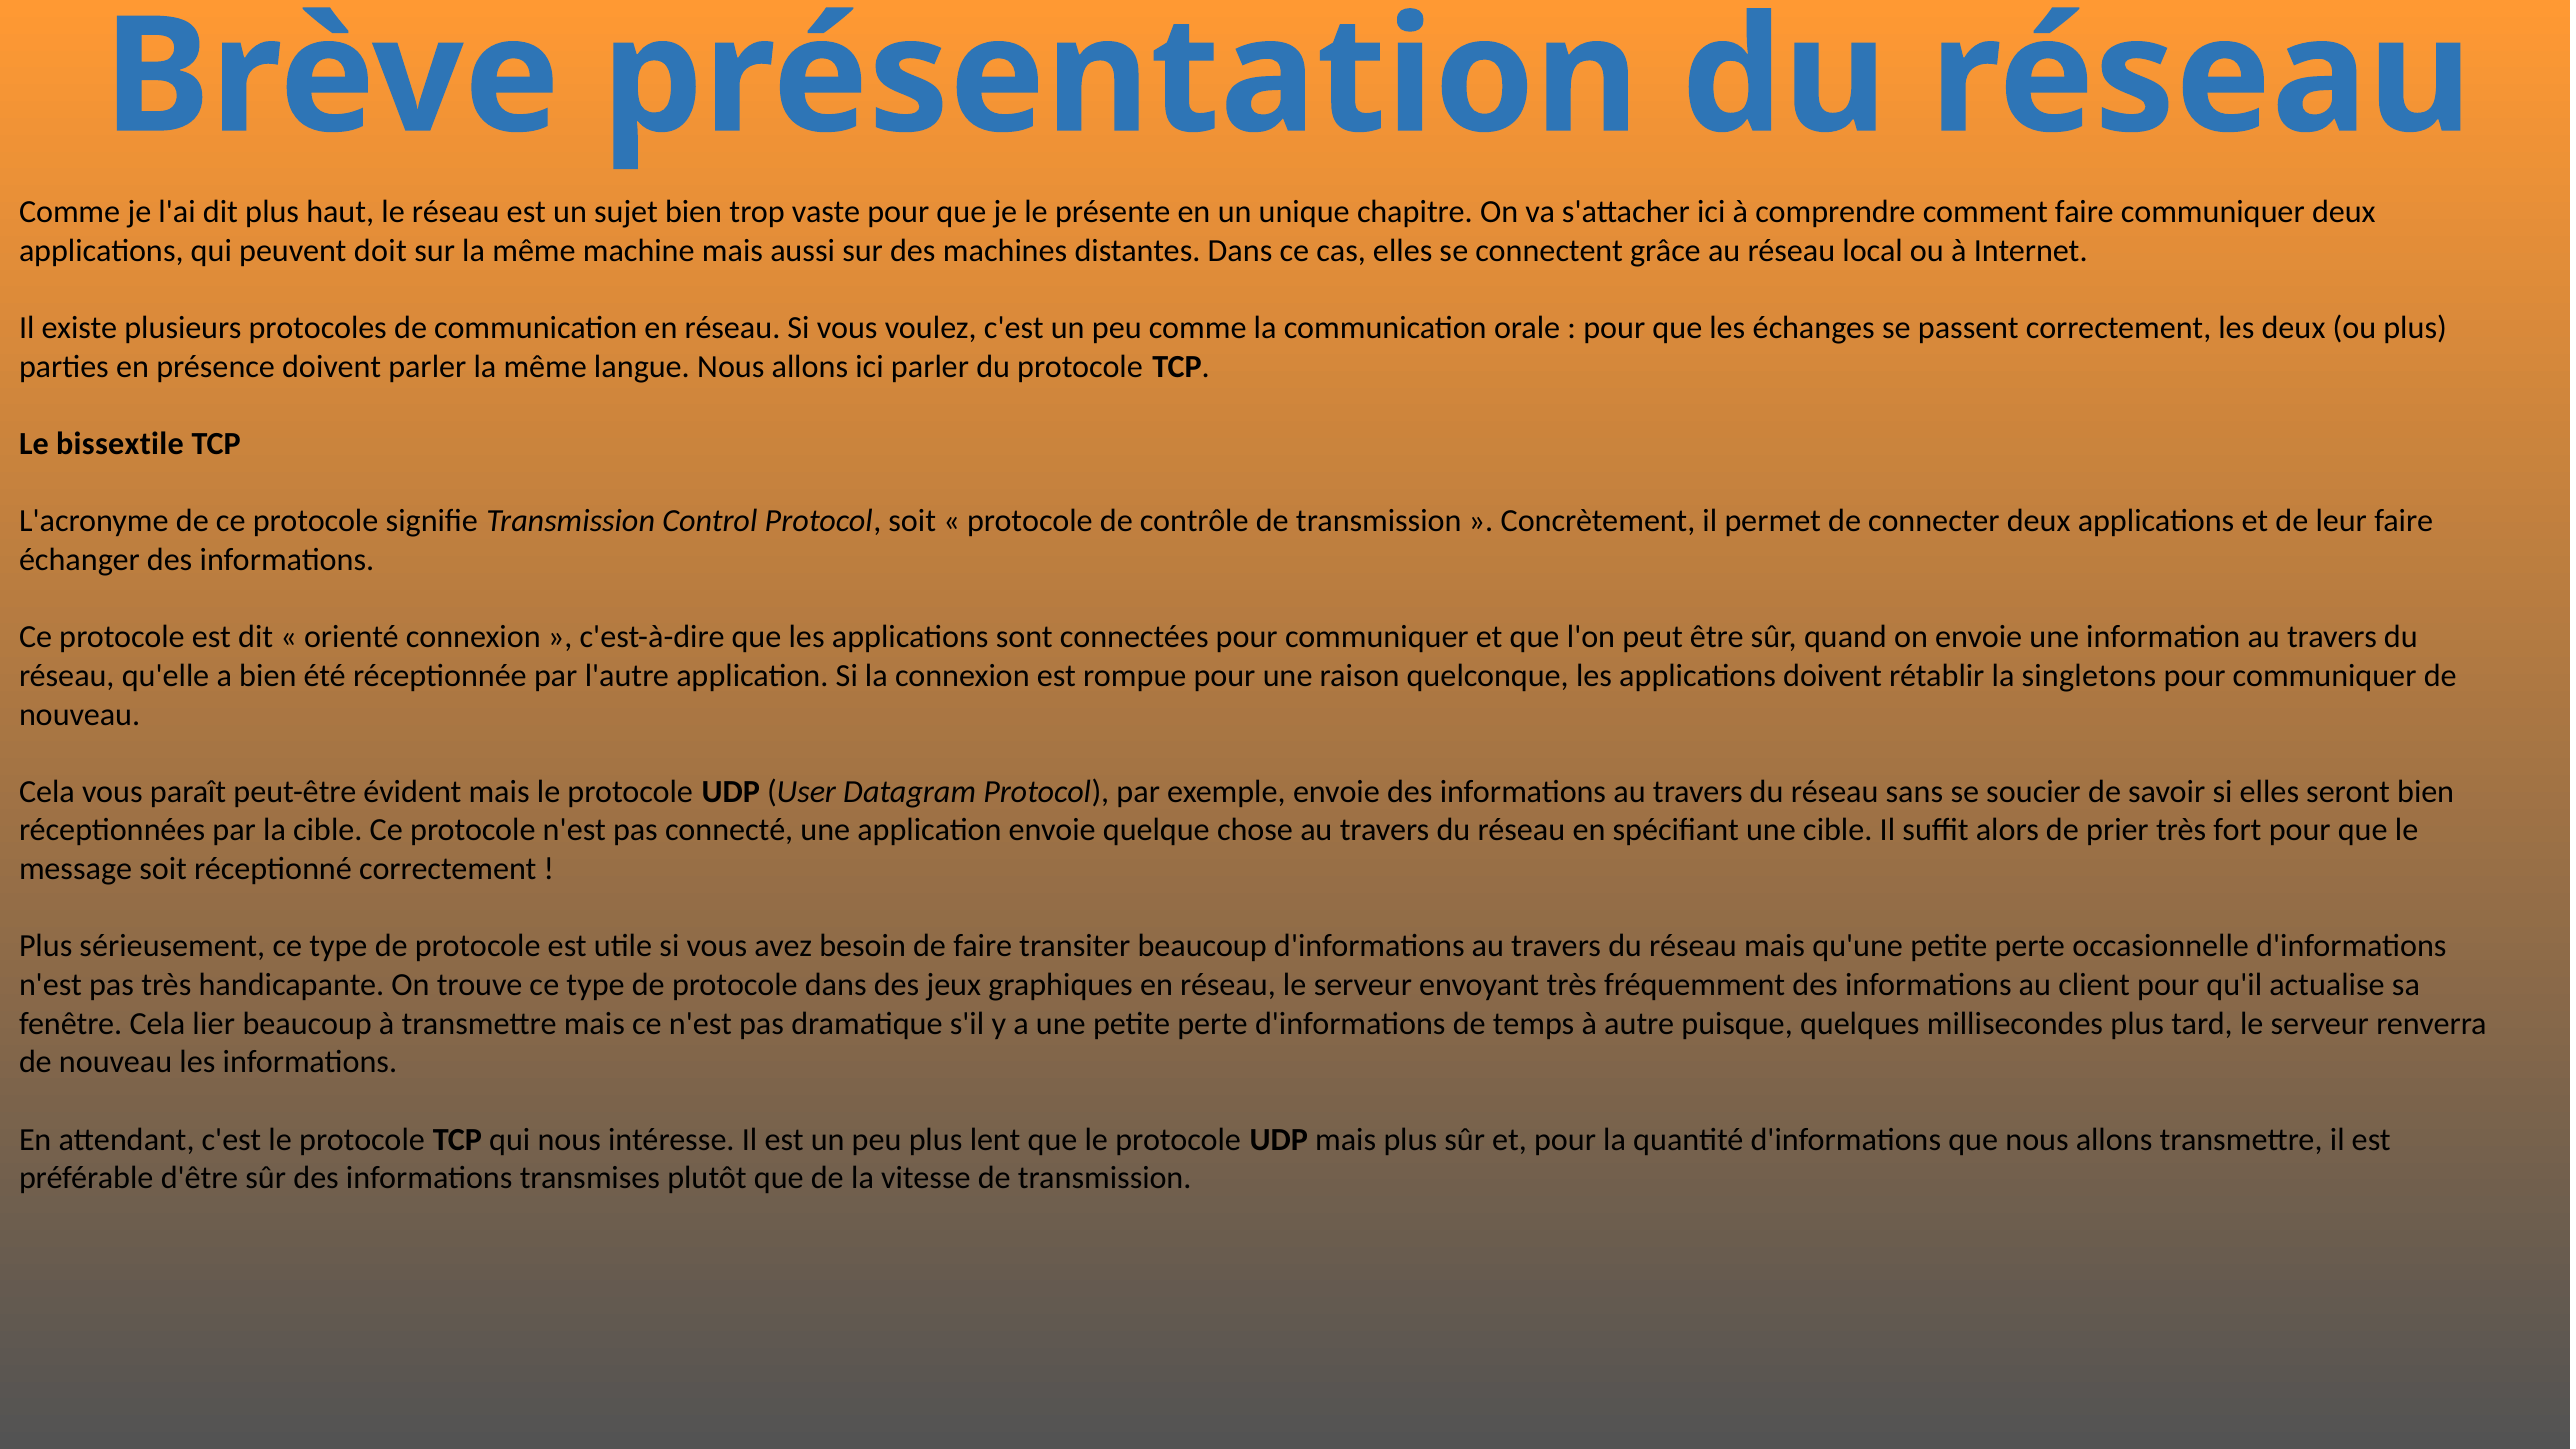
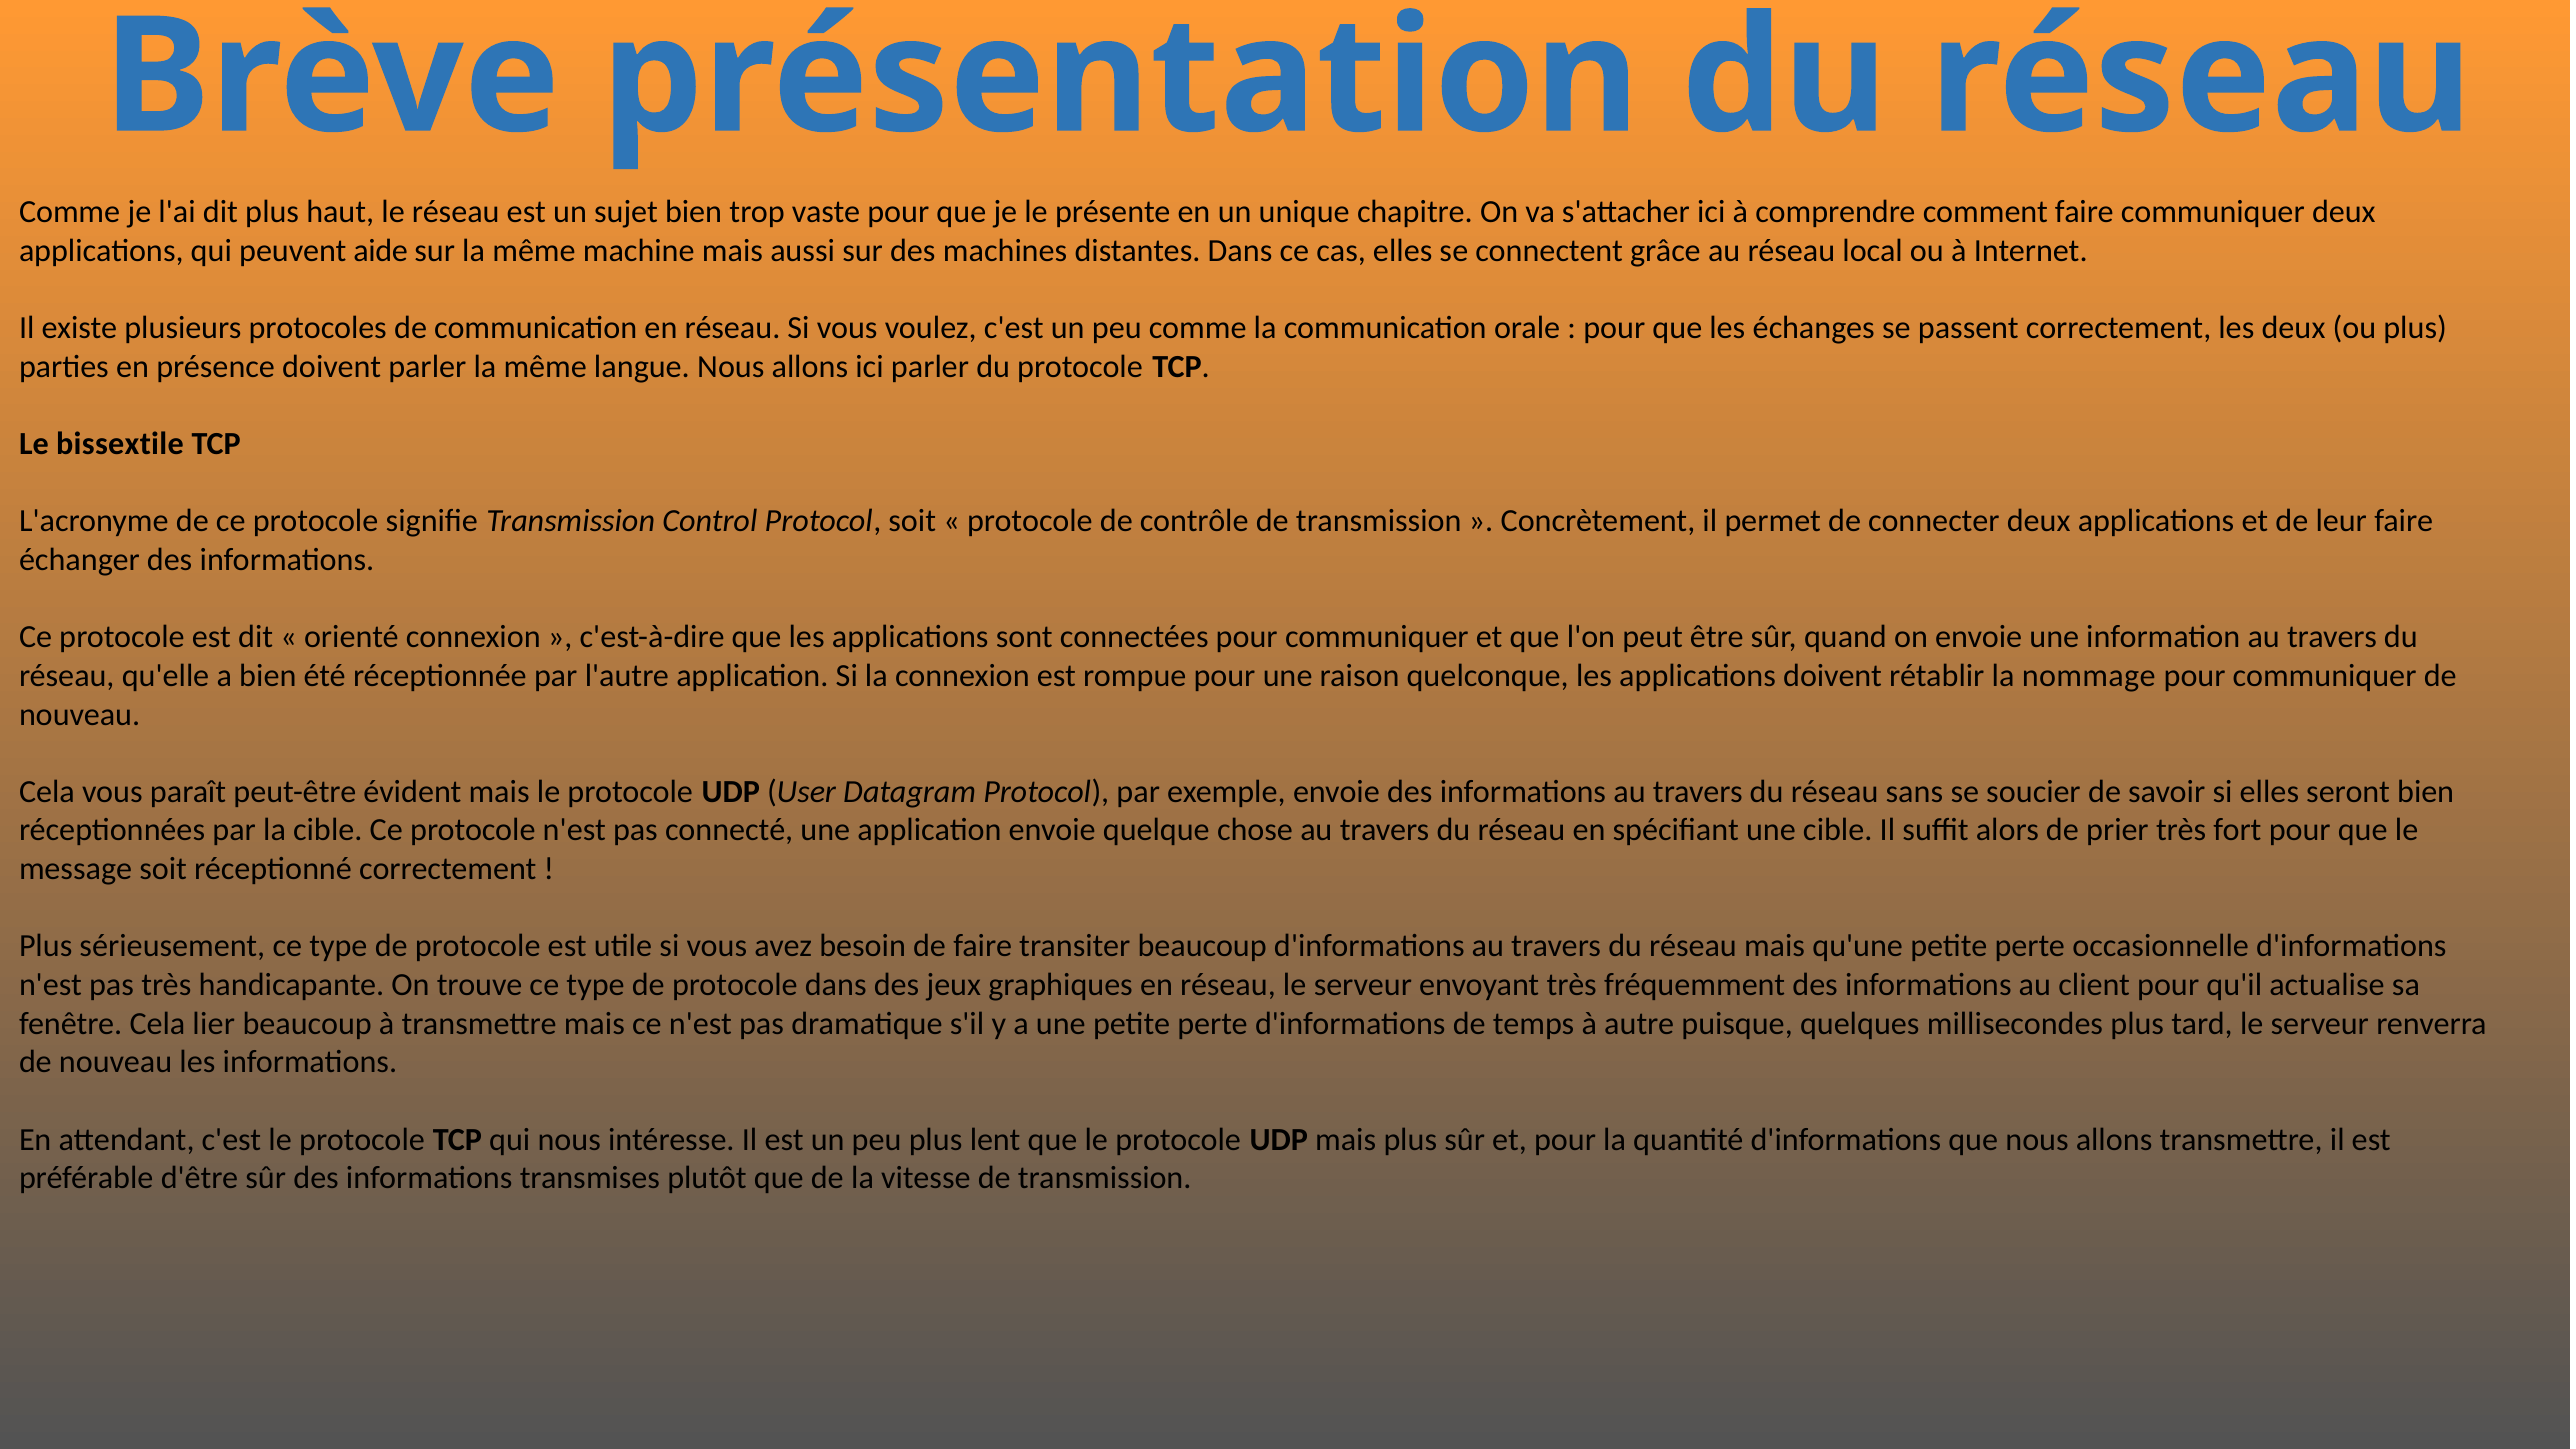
doit: doit -> aide (381, 251)
singletons: singletons -> nommage (2089, 676)
